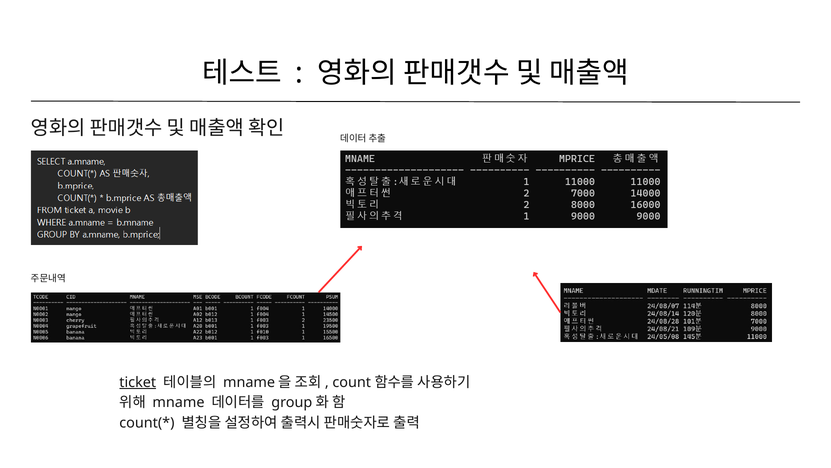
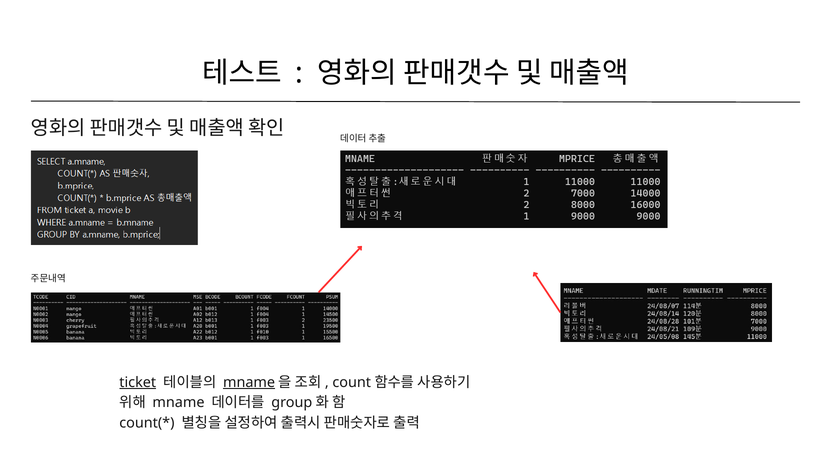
mname underline: none -> present (249, 382)
